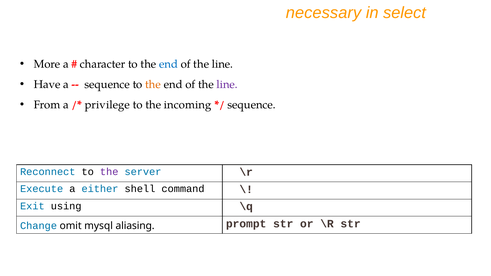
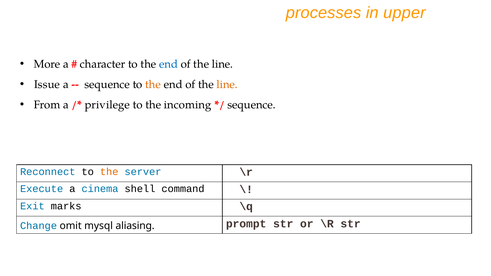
necessary: necessary -> processes (323, 13)
select: select -> upper (404, 13)
Have: Have -> Issue (47, 85)
line colour: purple -> orange (227, 85)
the colour: purple -> orange (109, 172)
either: either -> cinema (100, 189)
using: using -> marks (66, 206)
